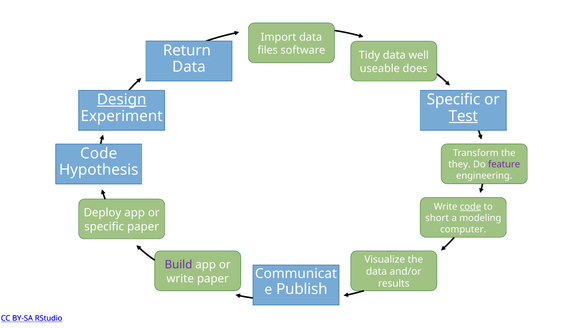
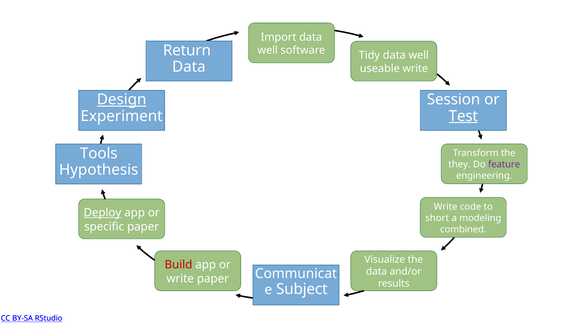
files: files -> well (268, 50)
useable does: does -> write (415, 68)
Specific: Specific -> Session (454, 100)
Code: Code -> Tools (99, 153)
code underline: present -> none (471, 207)
Deploy underline: none -> present (102, 213)
computer: computer -> combined (463, 229)
Build colour: purple -> red (178, 265)
Publish: Publish -> Subject (302, 289)
